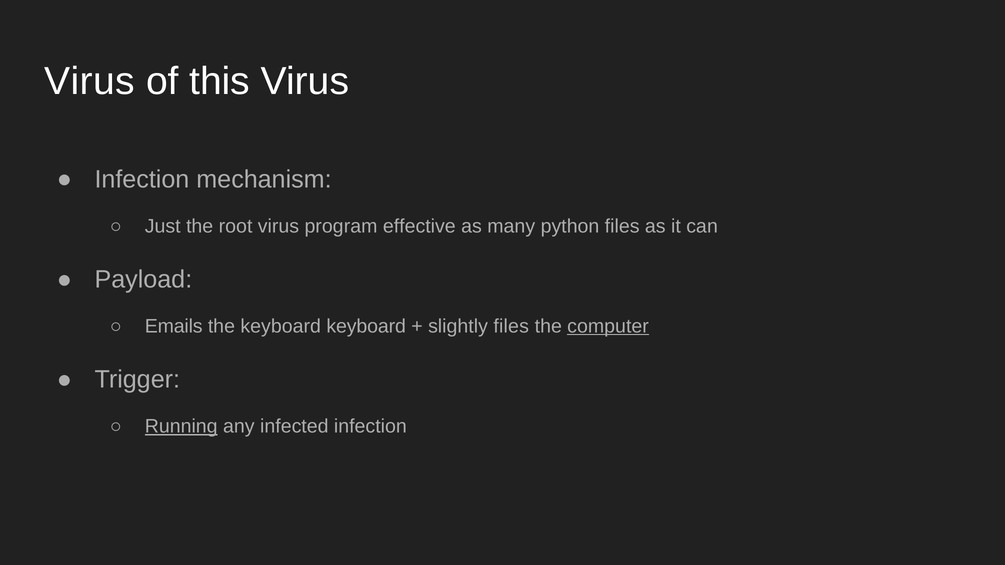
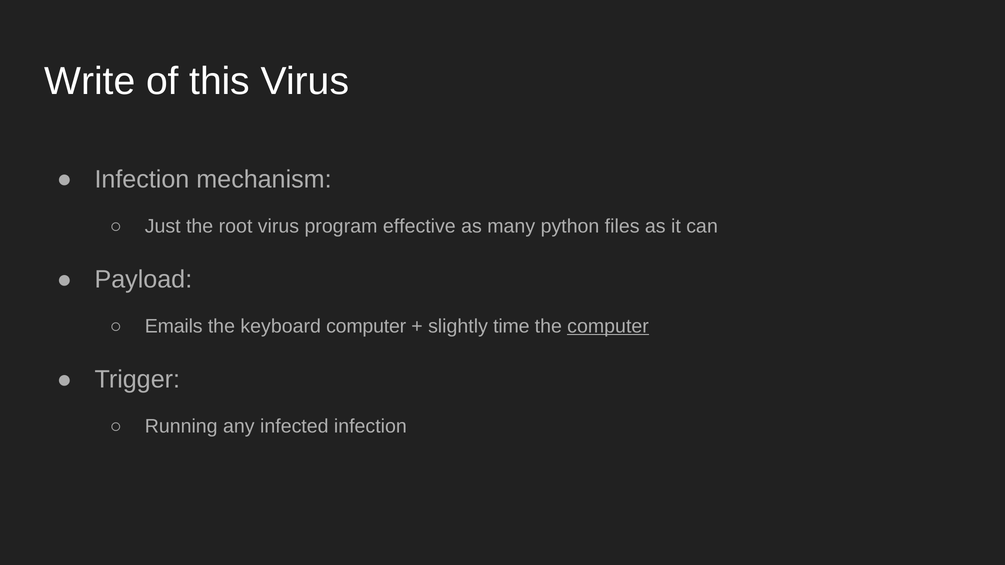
Virus: Virus -> Write (90, 81)
keyboard keyboard: keyboard -> computer (366, 326)
slightly files: files -> time (511, 326)
Running underline: present -> none (181, 427)
